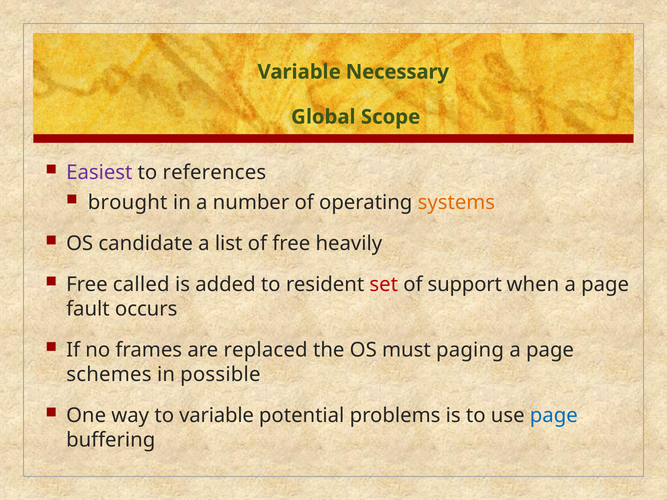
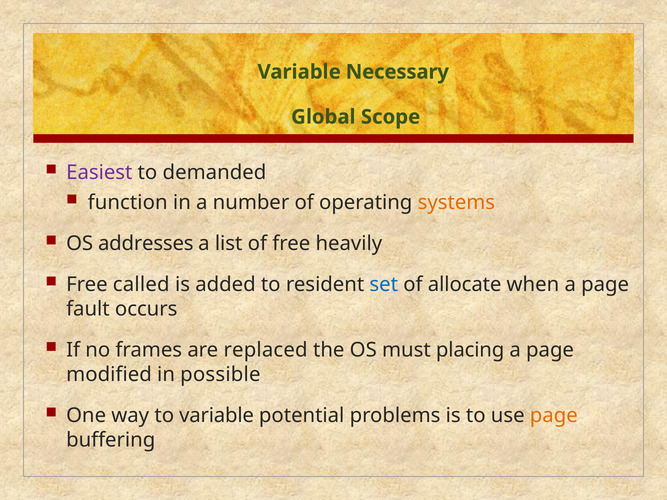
references: references -> demanded (214, 173)
brought: brought -> function (128, 203)
candidate: candidate -> addresses (146, 244)
set colour: red -> blue (384, 285)
support: support -> allocate (465, 285)
paging: paging -> placing (470, 350)
schemes: schemes -> modified (109, 375)
page colour: blue -> orange (554, 416)
